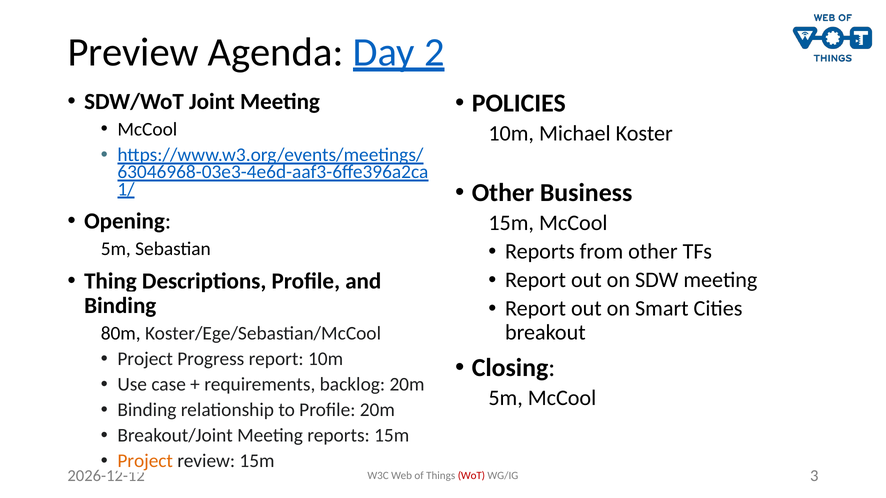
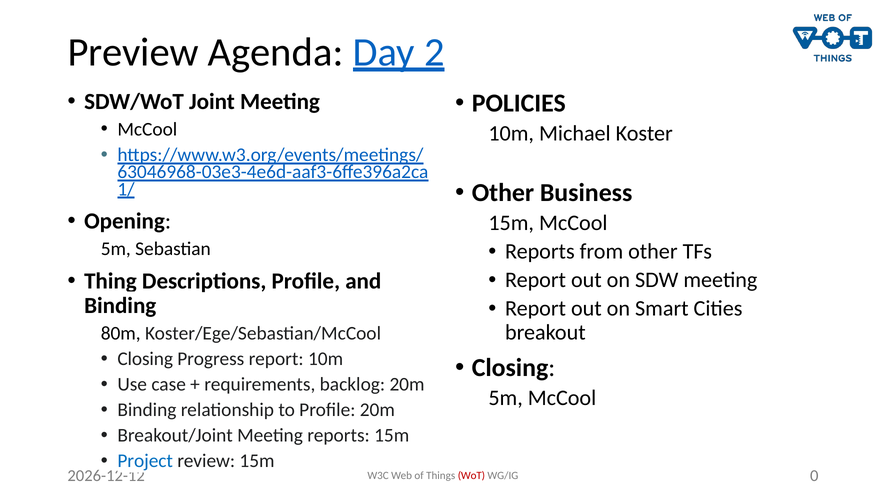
Project: Project -> Closing (145, 359)
Project colour: orange -> blue (145, 461)
3: 3 -> 0 (814, 476)
